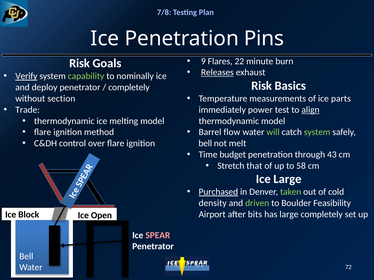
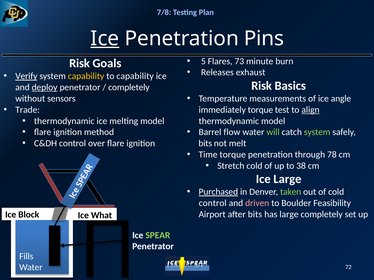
Ice underline: none -> present (105, 39)
9: 9 -> 5 (203, 61)
22: 22 -> 73 (239, 61)
Releases underline: present -> none (217, 73)
capability colour: light green -> yellow (86, 76)
to nominally: nominally -> capability (135, 76)
deploy underline: none -> present (45, 87)
parts: parts -> angle (341, 99)
section: section -> sensors (61, 99)
immediately power: power -> torque (260, 110)
bell: bell -> bits (205, 144)
Time budget: budget -> torque (233, 155)
43: 43 -> 78 (332, 155)
Stretch that: that -> cold (254, 166)
58: 58 -> 38 (301, 166)
density: density -> control (213, 203)
driven colour: light green -> pink (257, 203)
Open: Open -> What (101, 216)
SPEAR colour: pink -> light green (158, 236)
Bell: Bell -> Fills (26, 257)
